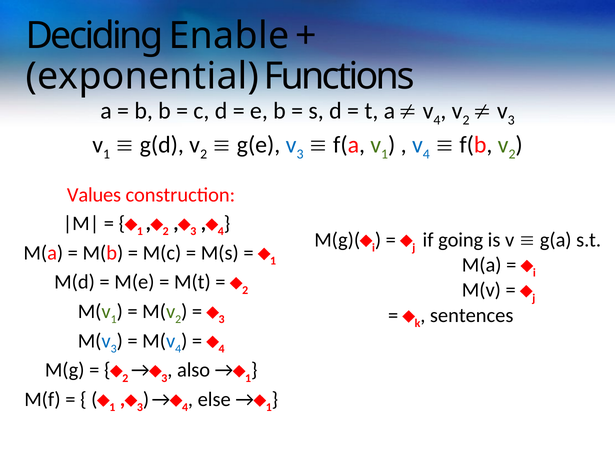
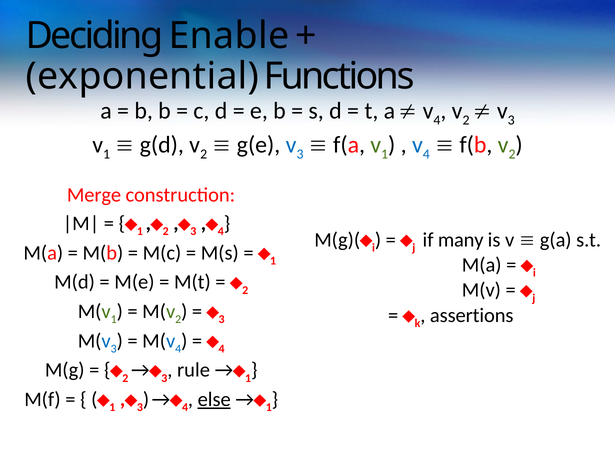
Values: Values -> Merge (94, 195)
going: going -> many (461, 239)
sentences: sentences -> assertions (472, 315)
also: also -> rule (193, 370)
else underline: none -> present (214, 399)
